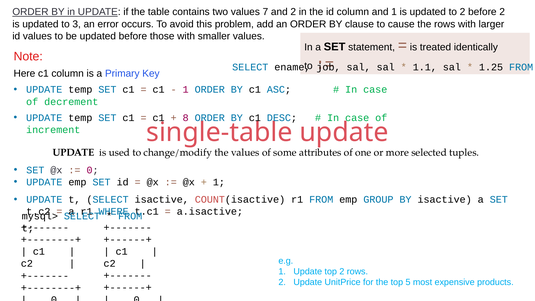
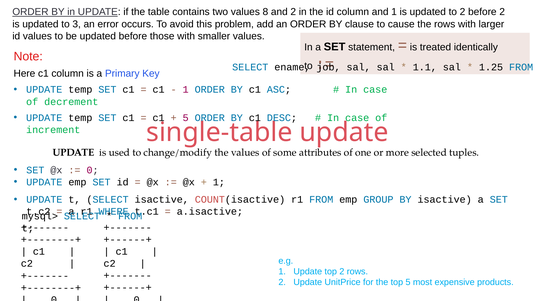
7: 7 -> 8 (265, 12)
8: 8 -> 5 (186, 118)
